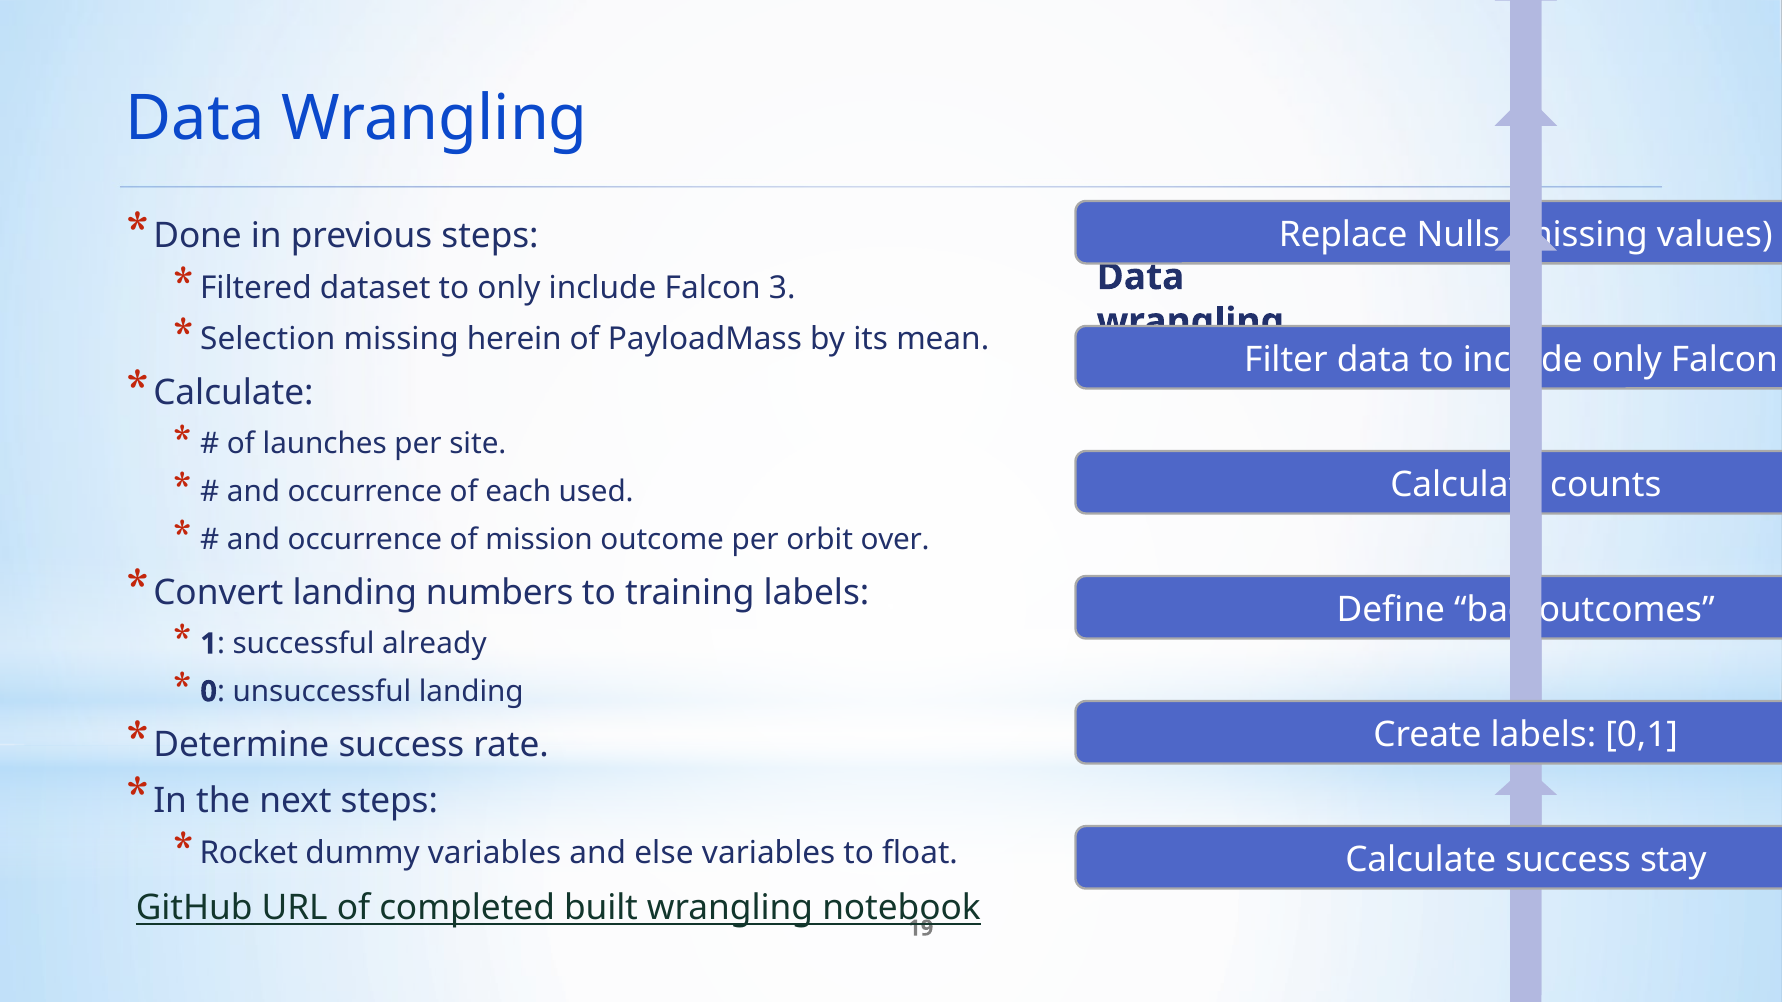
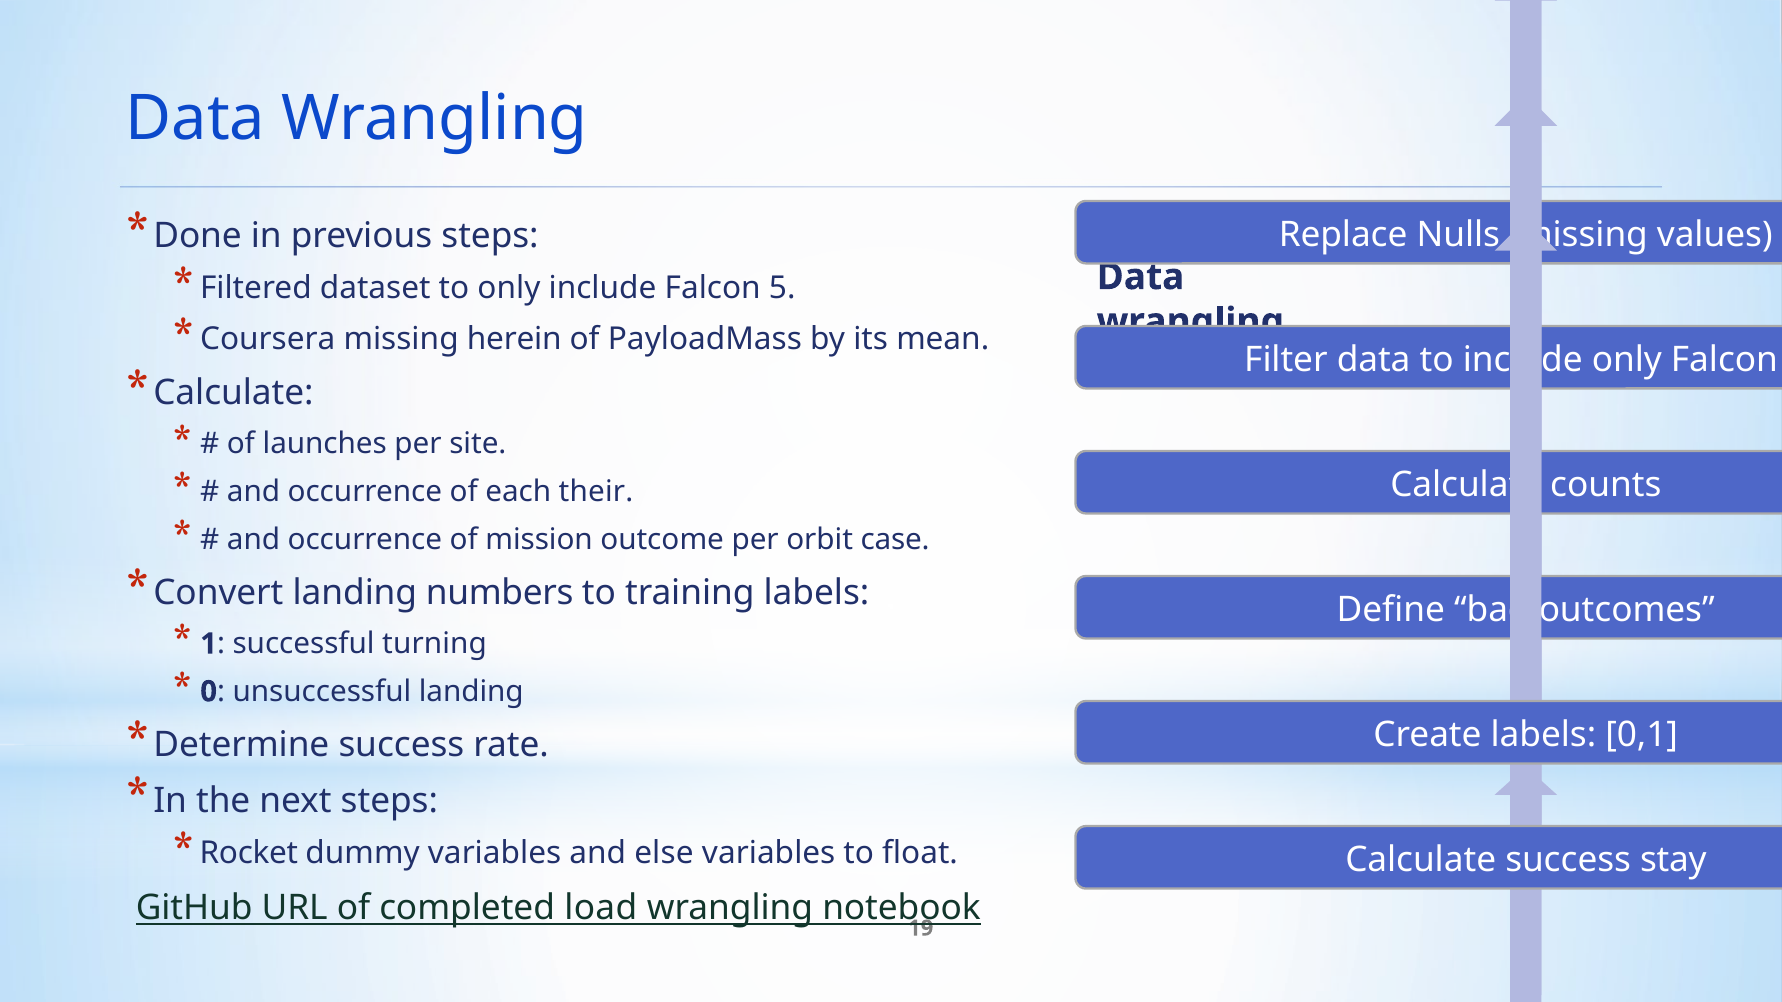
Falcon 3: 3 -> 5 (782, 289)
Selection: Selection -> Coursera (268, 339)
used: used -> their (596, 492)
over: over -> case (895, 540)
already: already -> turning (435, 644)
built: built -> load (601, 908)
